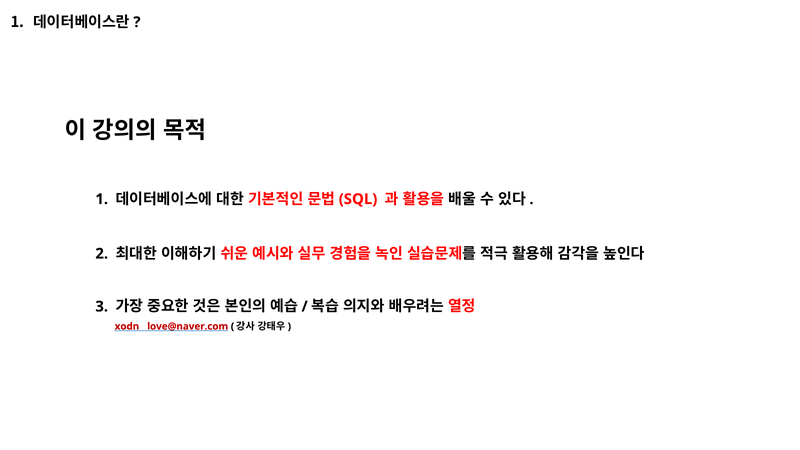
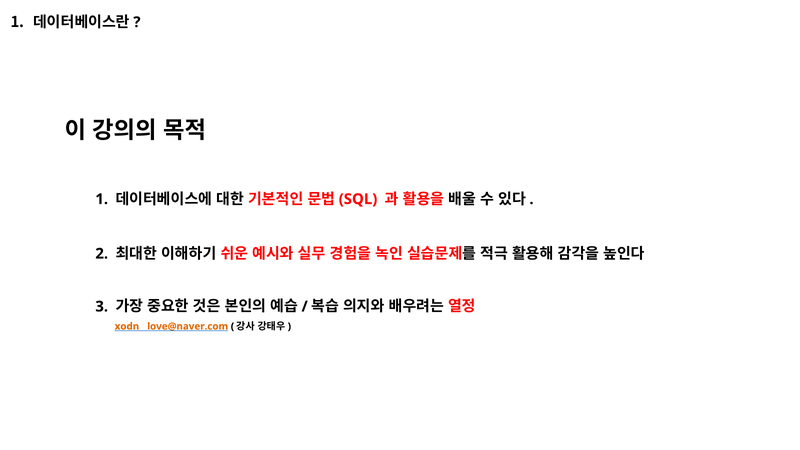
xodn__love@naver.com colour: red -> orange (171, 326)
